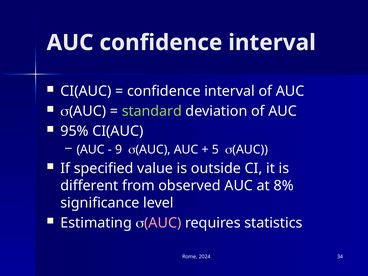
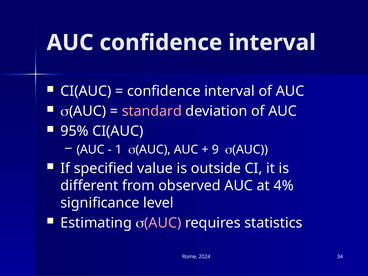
standard colour: light green -> pink (152, 111)
9: 9 -> 1 (119, 150)
5: 5 -> 9 (215, 150)
8%: 8% -> 4% (284, 186)
